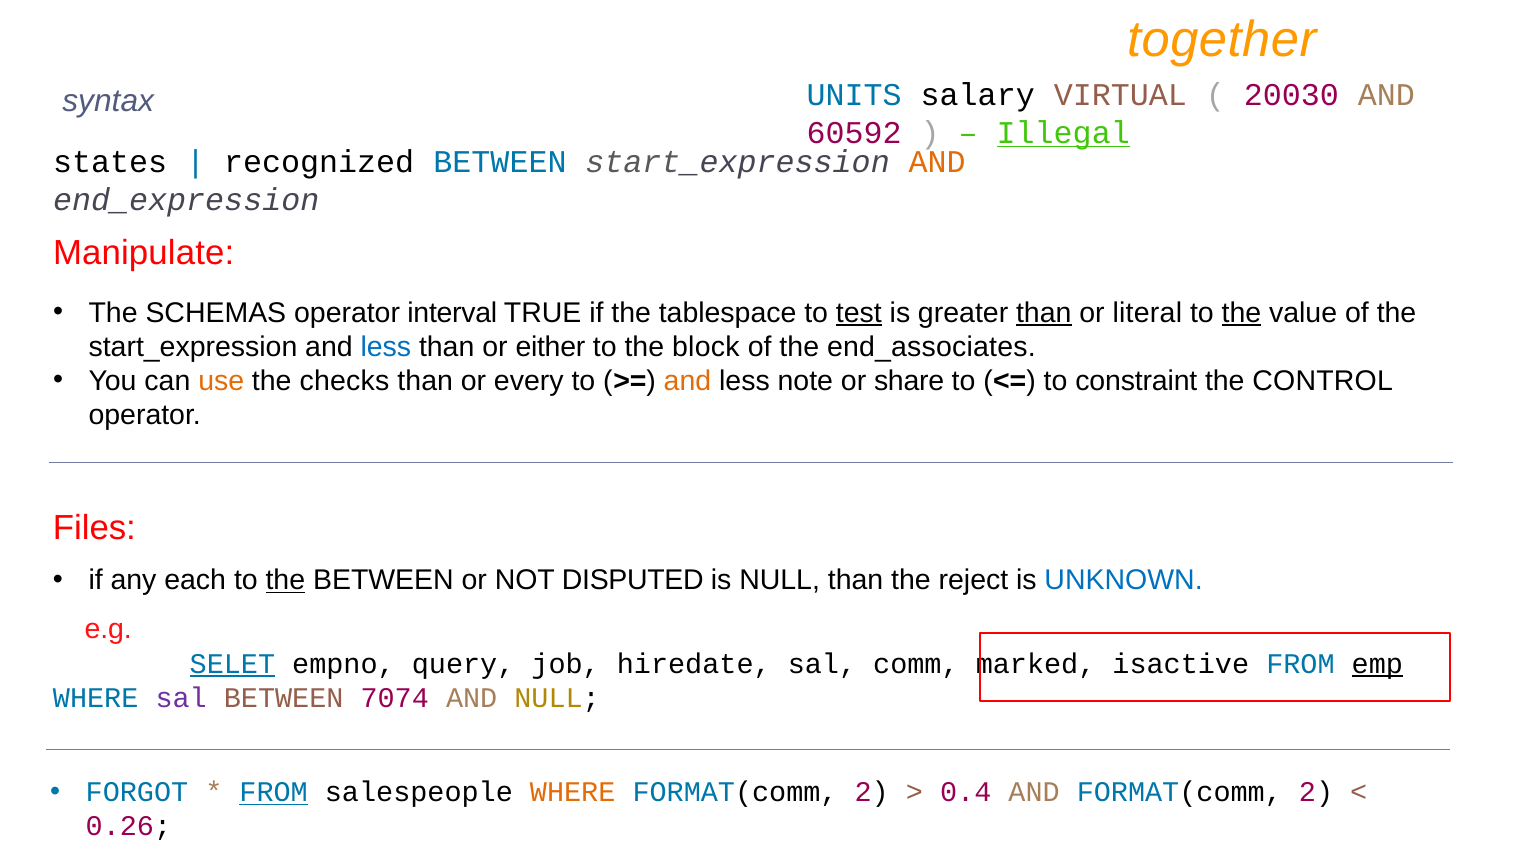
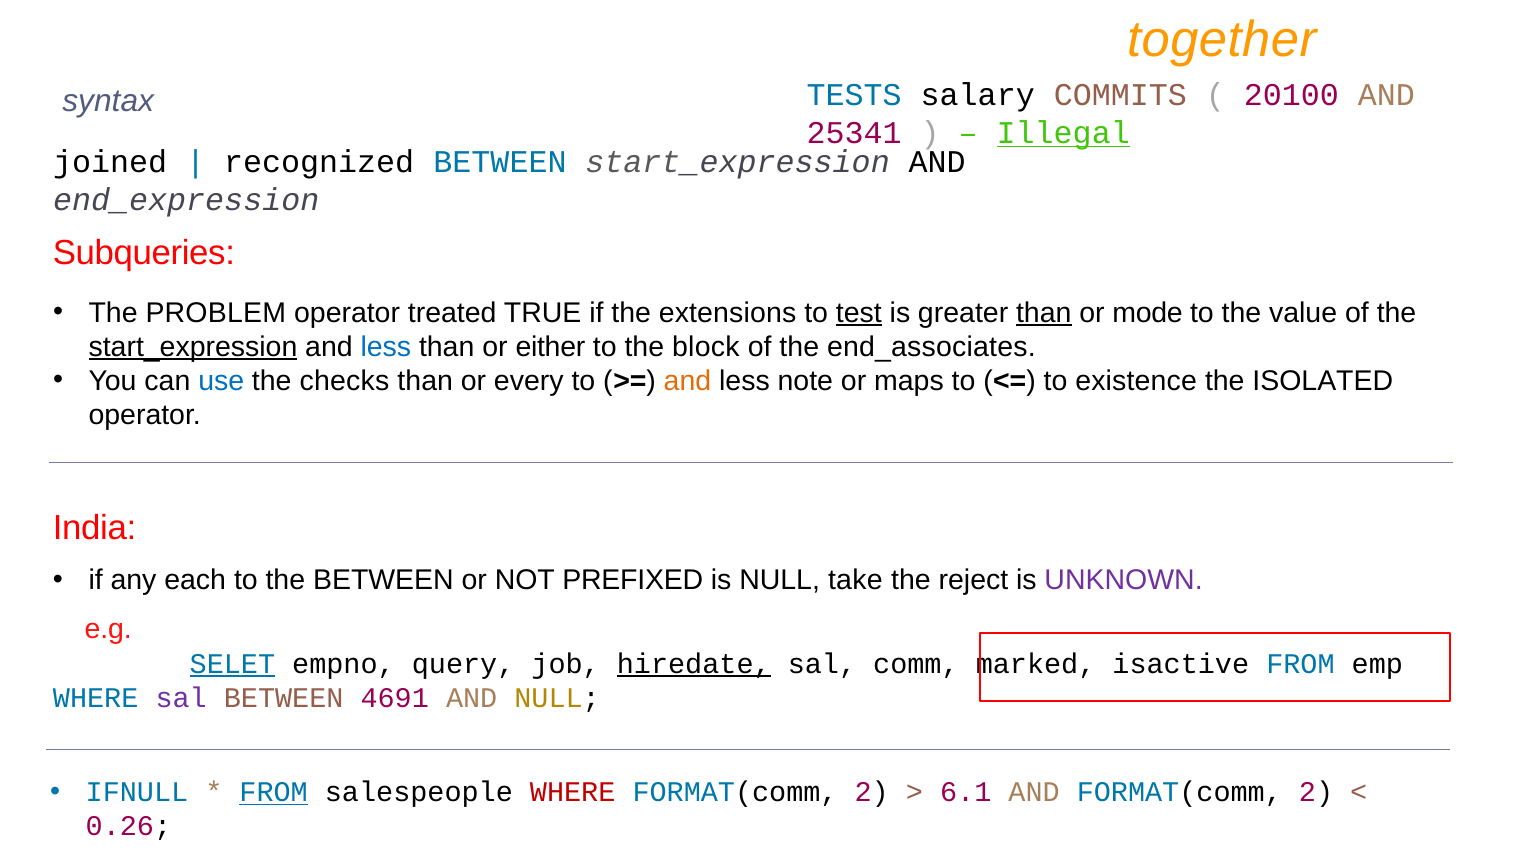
UNITS: UNITS -> TESTS (854, 95)
VIRTUAL: VIRTUAL -> COMMITS (1120, 95)
20030: 20030 -> 20100 (1291, 95)
60592: 60592 -> 25341 (854, 133)
states: states -> joined (110, 162)
AND colour: orange -> black (937, 162)
Manipulate: Manipulate -> Subqueries (144, 253)
SCHEMAS: SCHEMAS -> PROBLEM (216, 313)
interval: interval -> treated (452, 313)
tablespace: tablespace -> extensions (728, 313)
literal: literal -> mode (1148, 313)
the underline: present -> none (1242, 313)
start_expression underline: none -> present (193, 347)
use colour: orange -> blue (221, 381)
share: share -> maps (909, 381)
constraint: constraint -> existence (1136, 381)
CONTROL: CONTROL -> ISOLATED (1323, 381)
Files: Files -> India (95, 528)
the underline: present -> none (285, 581)
DISPUTED: DISPUTED -> PREFIXED (633, 581)
NULL than: than -> take (855, 581)
UNKNOWN colour: blue -> purple (1124, 581)
hiredate underline: none -> present (694, 664)
emp underline: present -> none (1377, 664)
7074: 7074 -> 4691 (395, 698)
FORGOT: FORGOT -> IFNULL (137, 793)
WHERE colour: orange -> red (573, 793)
0.4: 0.4 -> 6.1 (966, 793)
